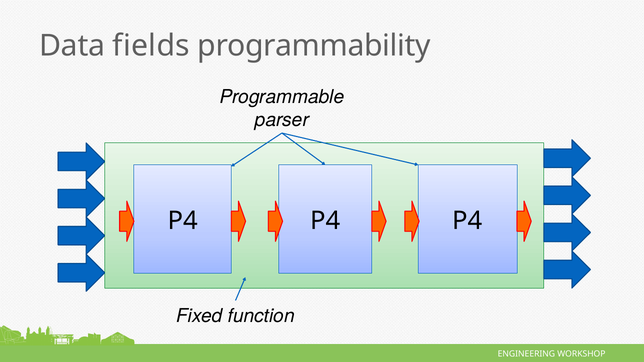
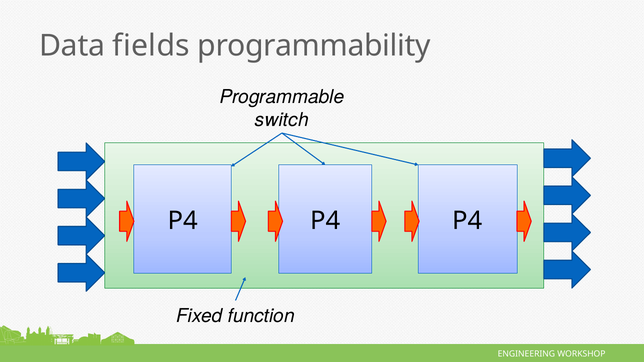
parser: parser -> switch (282, 120)
